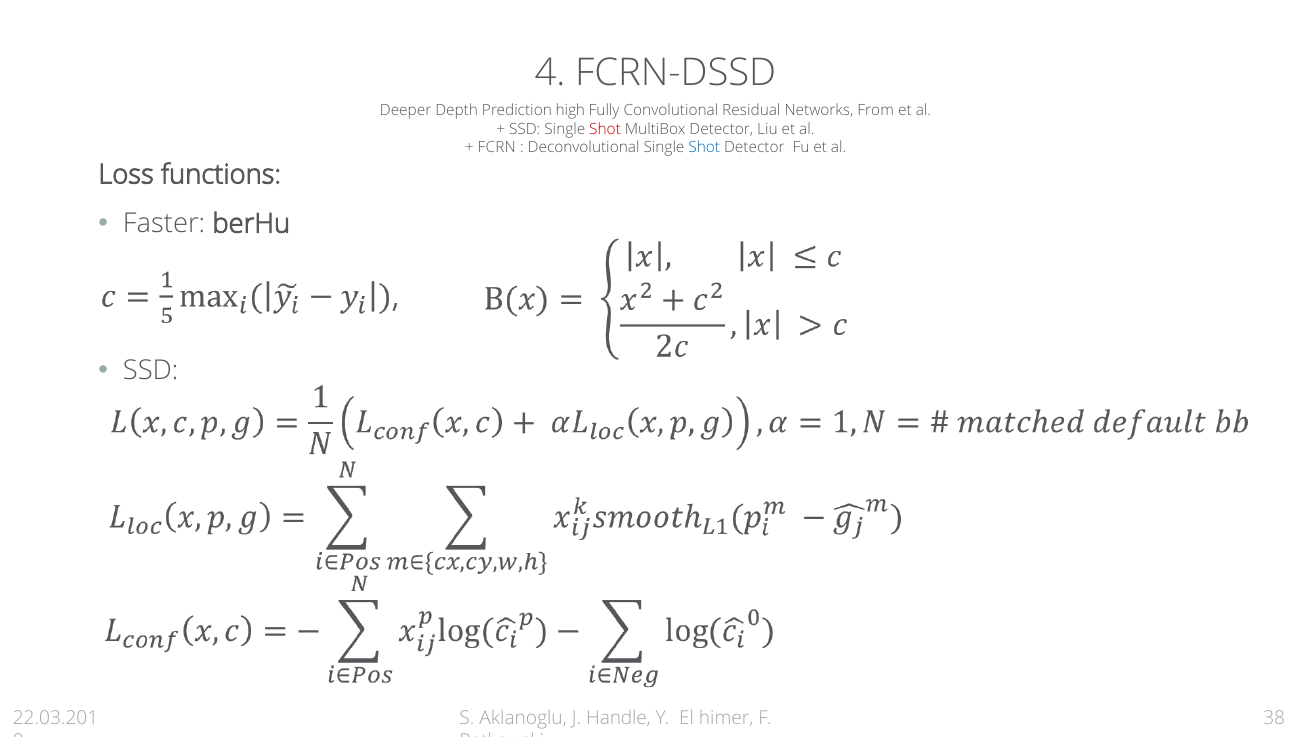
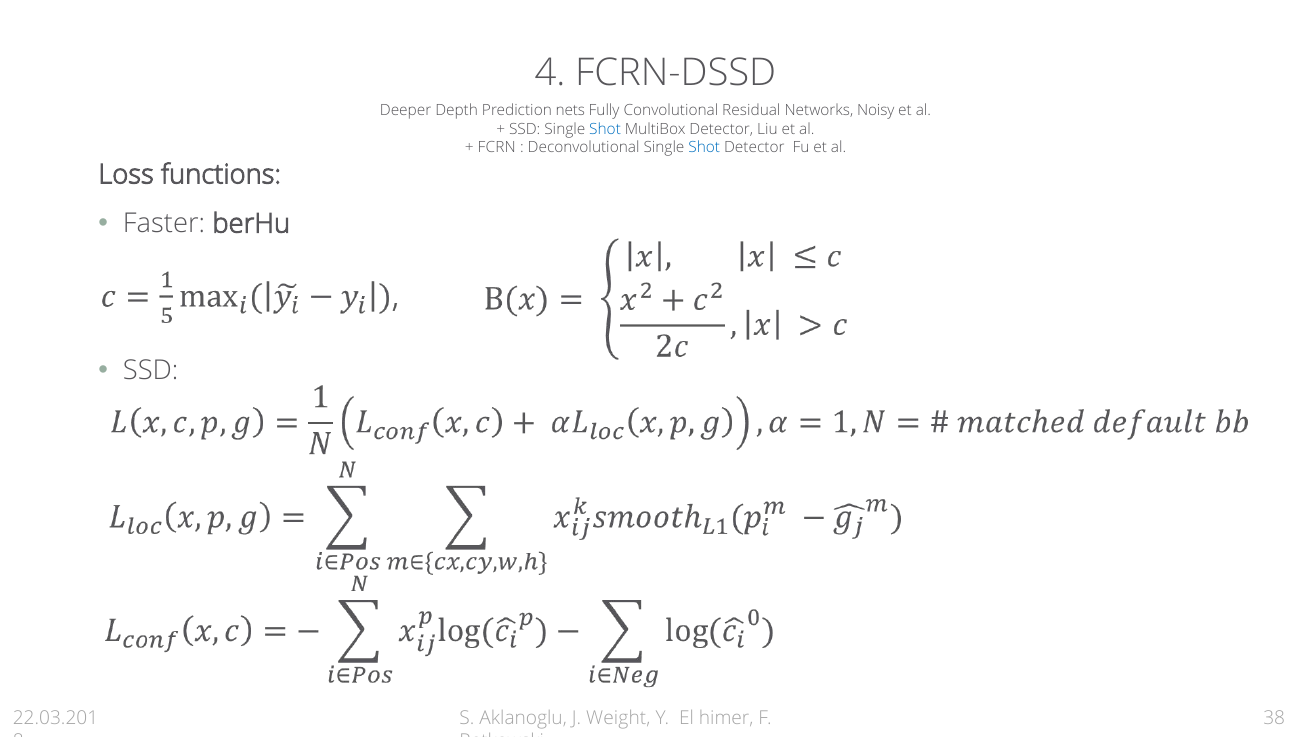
high: high -> nets (570, 111)
From: From -> Noisy (876, 111)
Shot colour: red -> blue (605, 129)
Handle: Handle -> Weight (618, 718)
